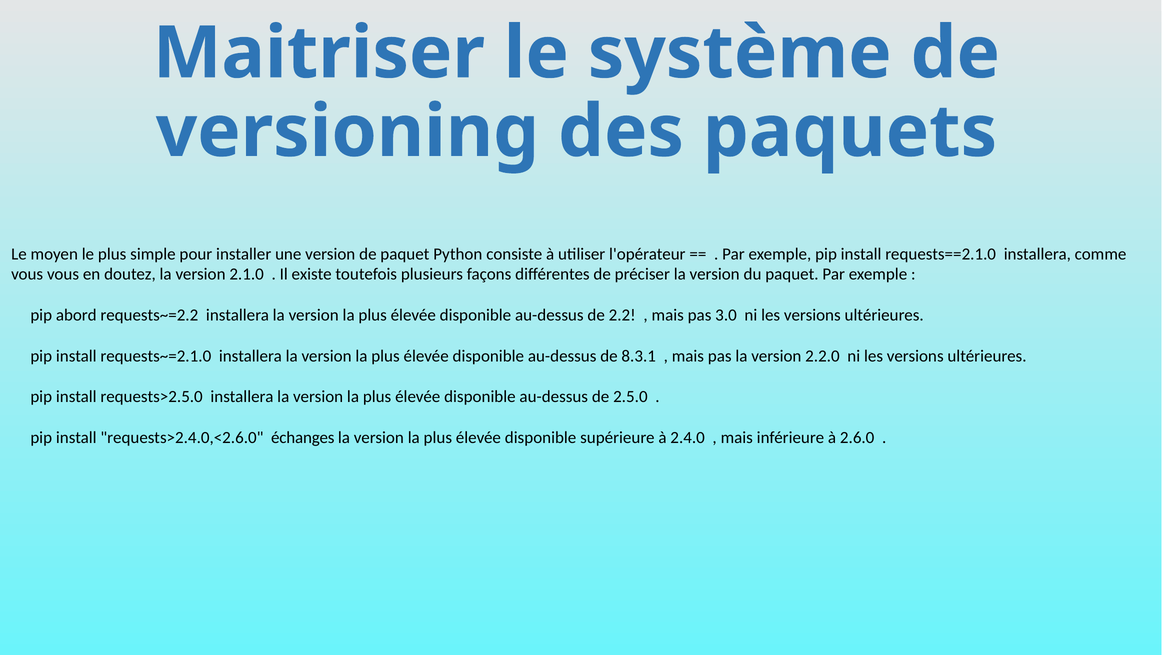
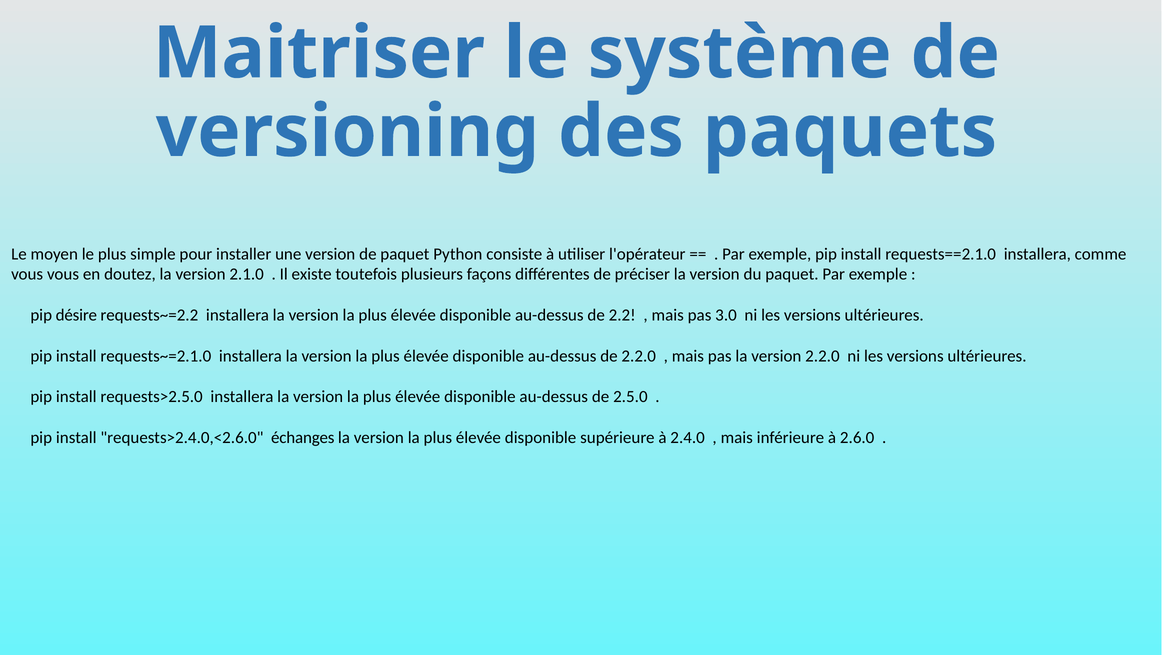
abord: abord -> désire (76, 315)
de 8.3.1: 8.3.1 -> 2.2.0 (639, 356)
